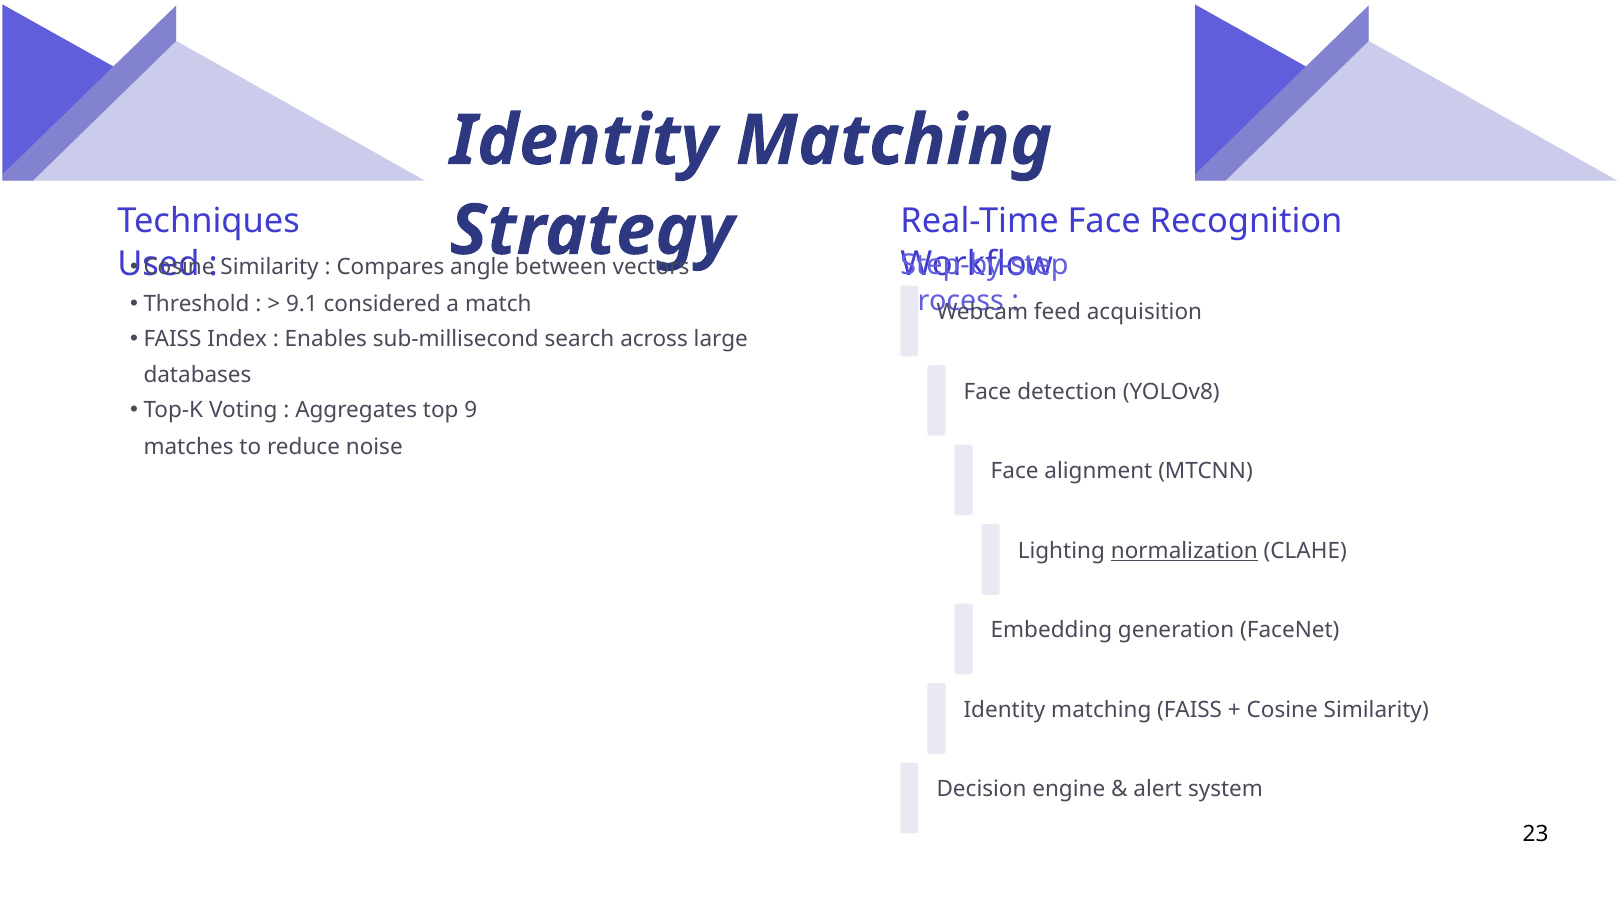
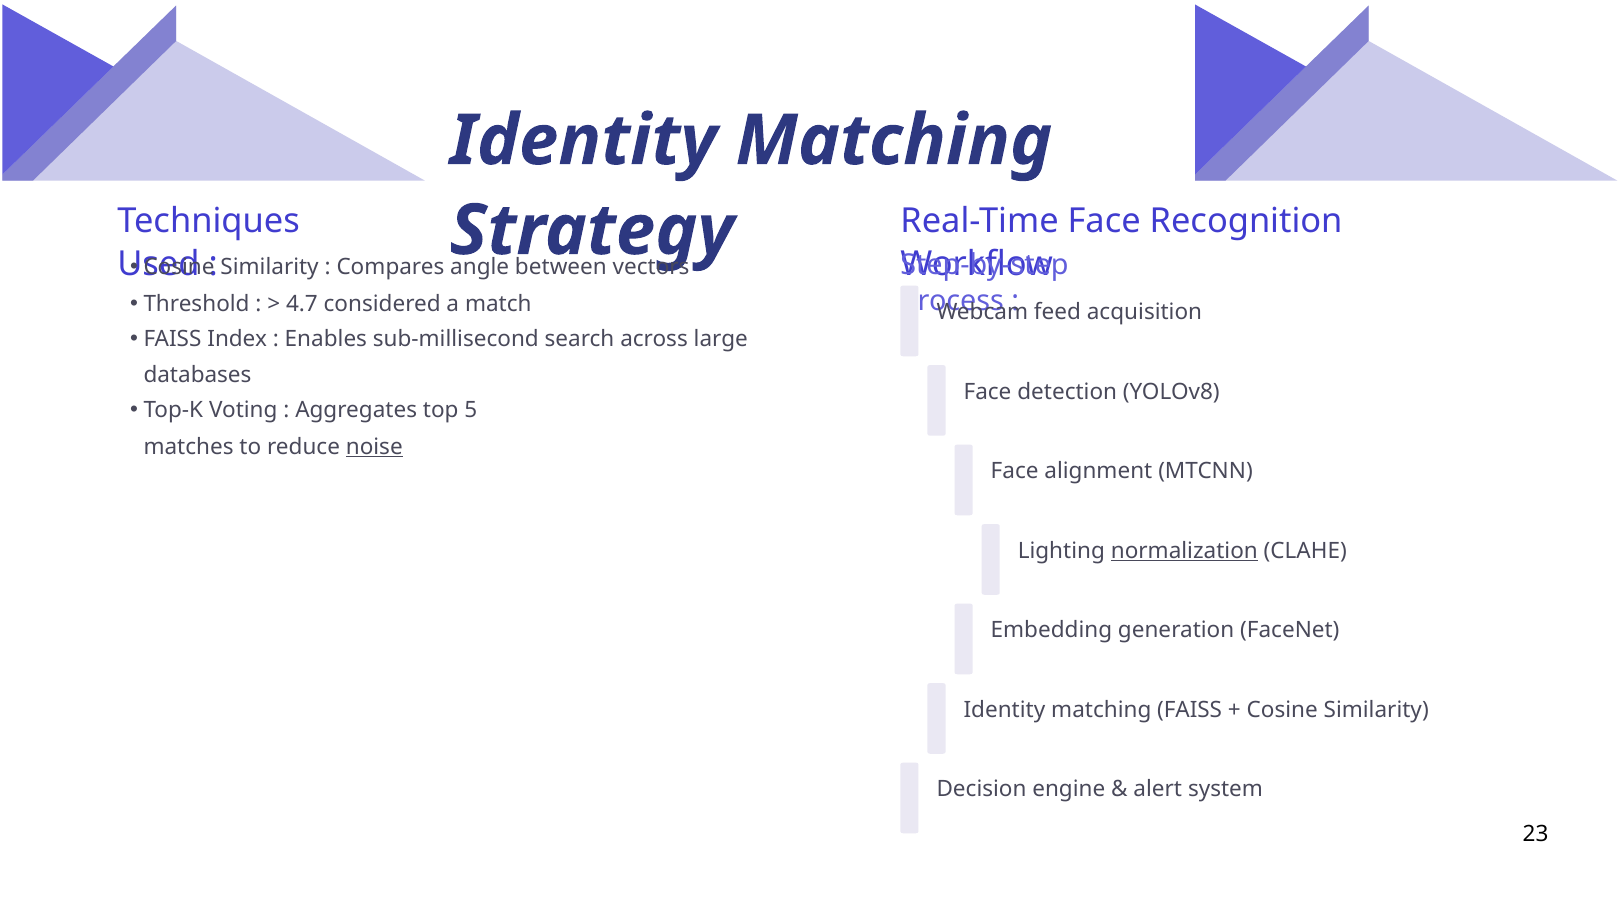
9.1: 9.1 -> 4.7 (302, 304)
9: 9 -> 5 (471, 411)
noise underline: none -> present (374, 447)
